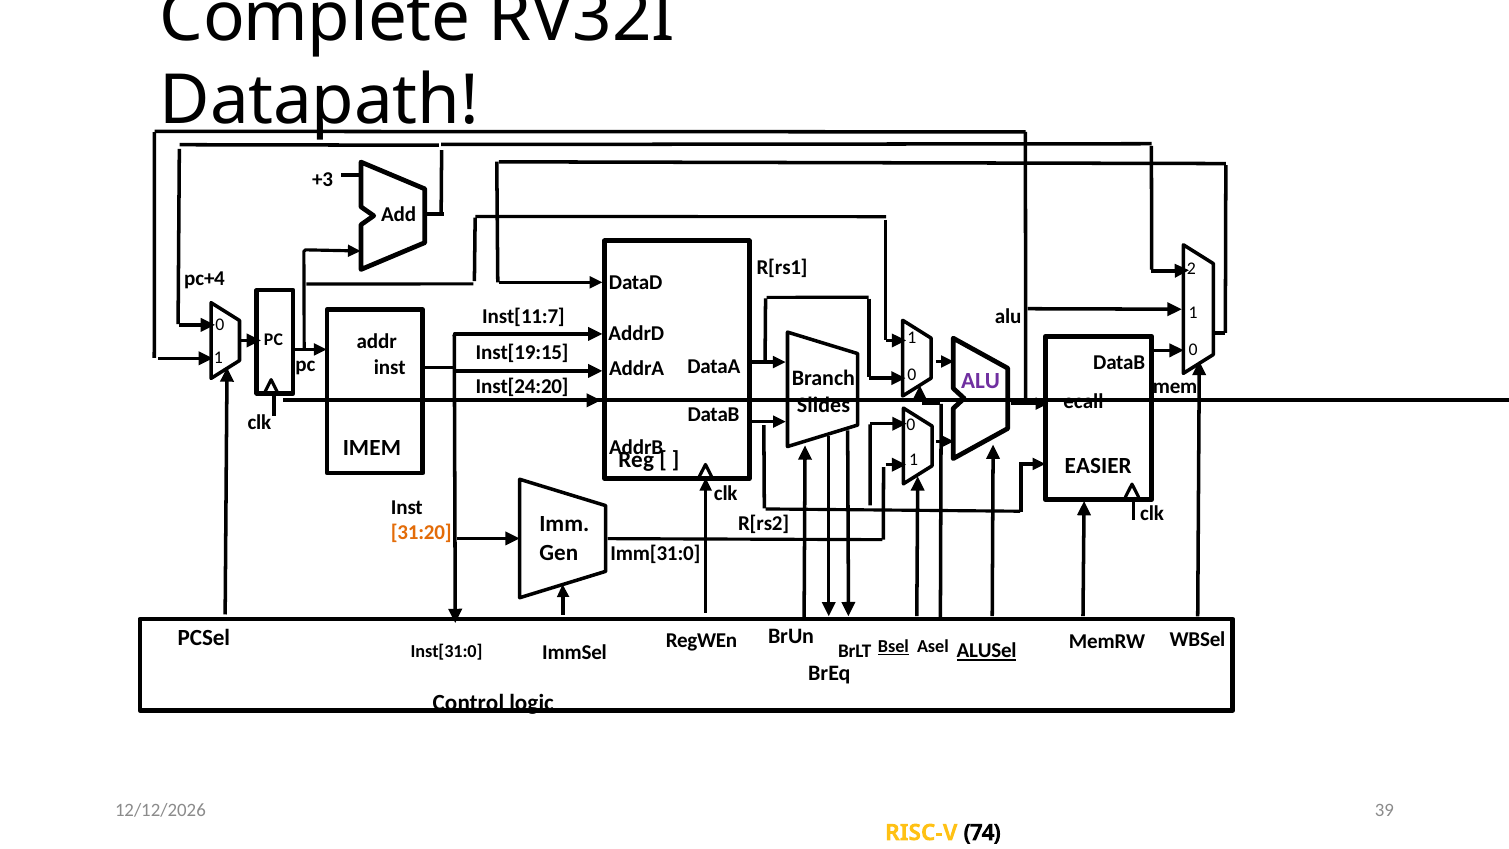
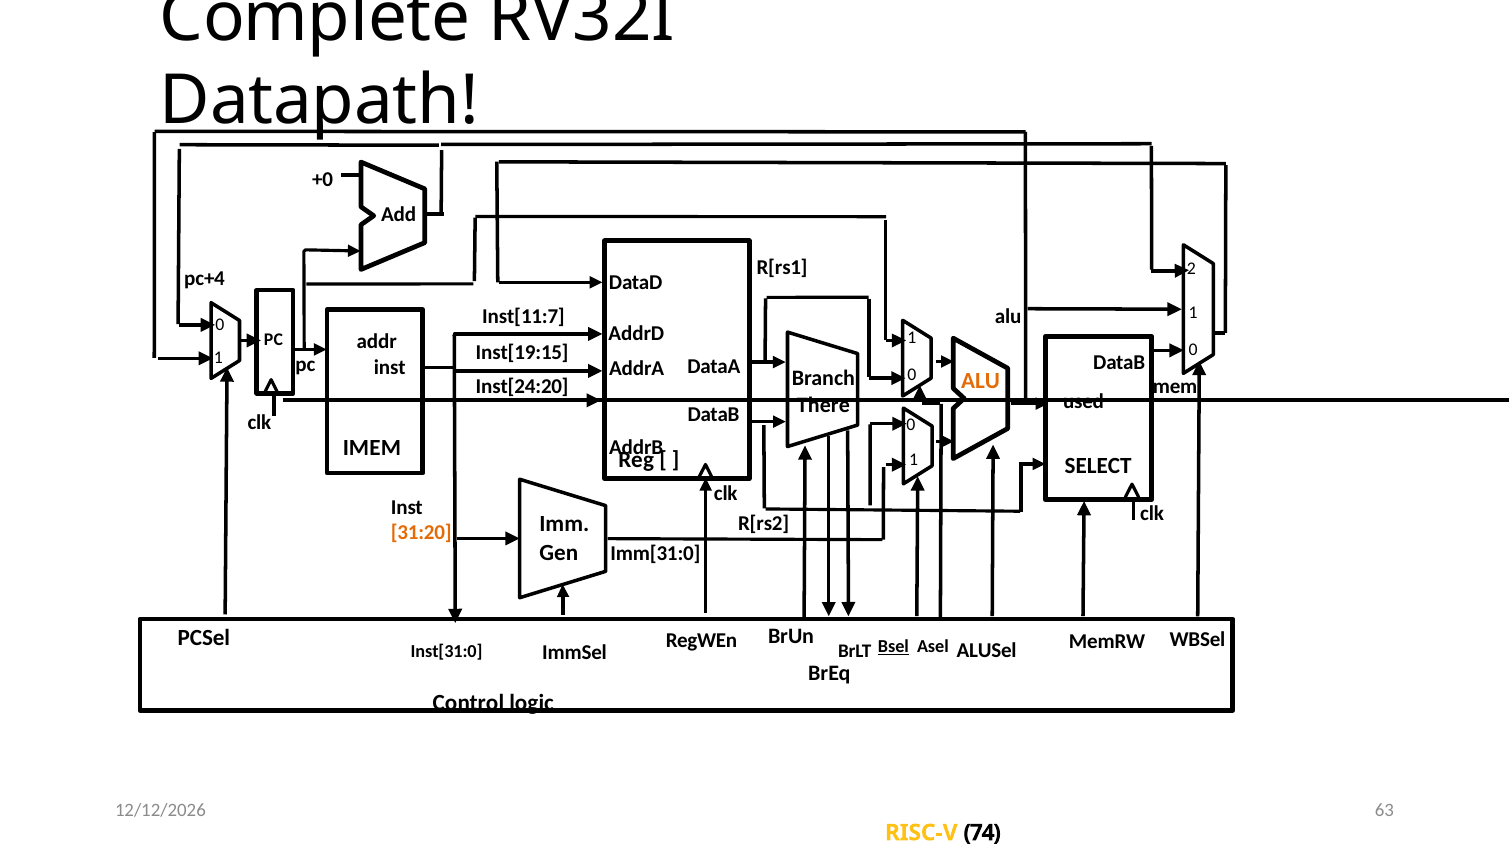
+3: +3 -> +0 (323, 179)
ALU colour: purple -> orange (981, 381)
ecall: ecall -> used (1084, 401)
Slides: Slides -> There (823, 405)
EASIER: EASIER -> SELECT (1098, 466)
ALUSel underline: present -> none (987, 651)
39: 39 -> 63 (1384, 810)
